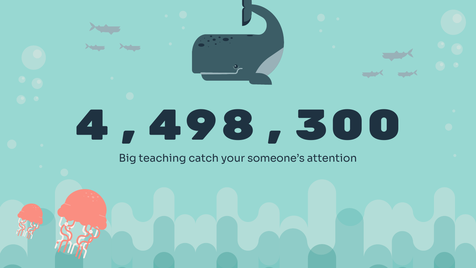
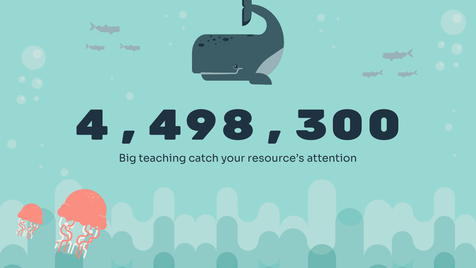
someone’s: someone’s -> resource’s (276, 158)
